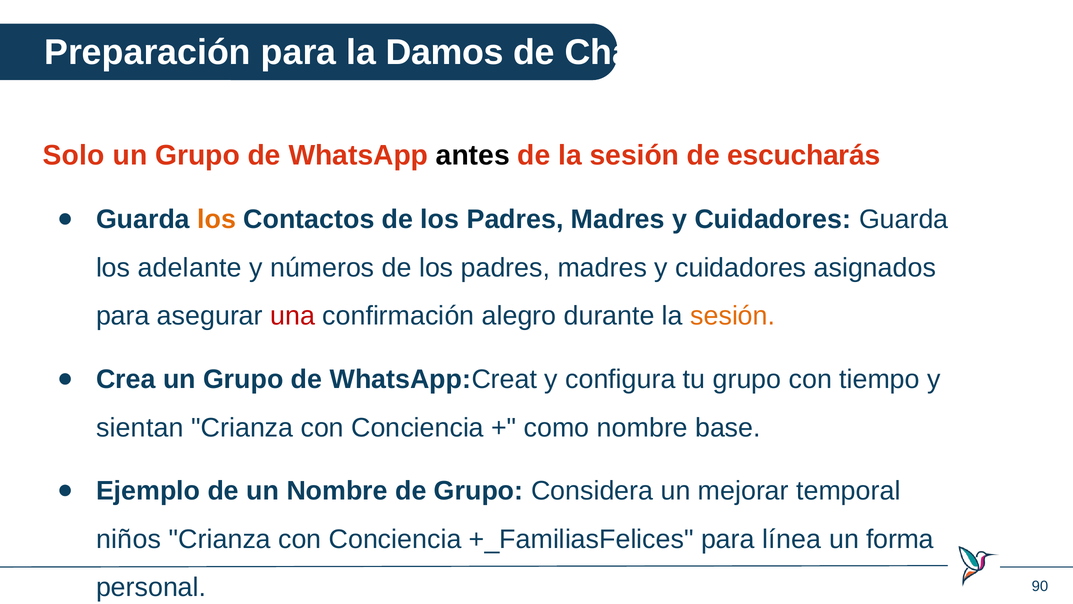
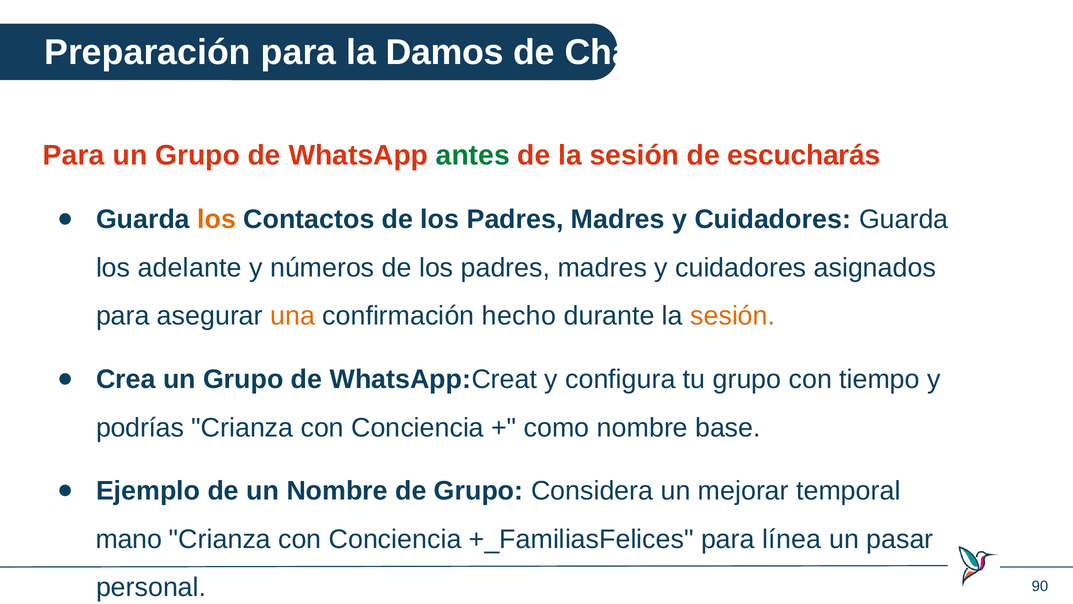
Solo: Solo -> Para (74, 155)
antes colour: black -> green (473, 155)
una colour: red -> orange (293, 316)
alegro: alegro -> hecho (519, 316)
sientan: sientan -> podrías (140, 427)
niños: niños -> mano (129, 539)
forma: forma -> pasar (900, 539)
